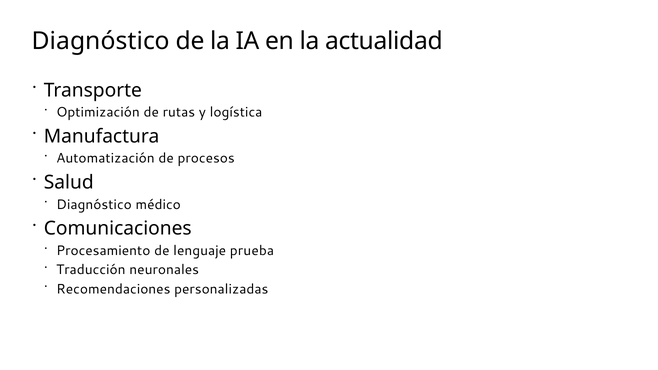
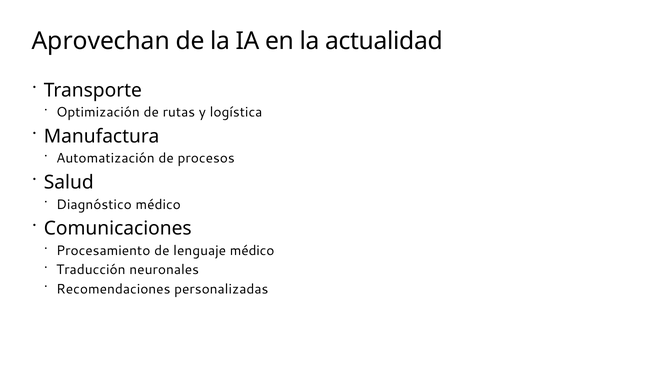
Diagnóstico: Diagnóstico -> Aprovechan (101, 41)
lenguaje prueba: prueba -> médico (252, 251)
